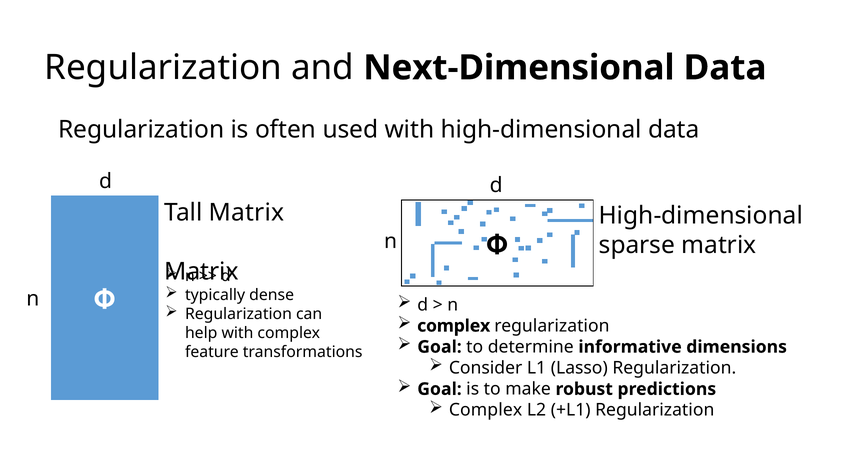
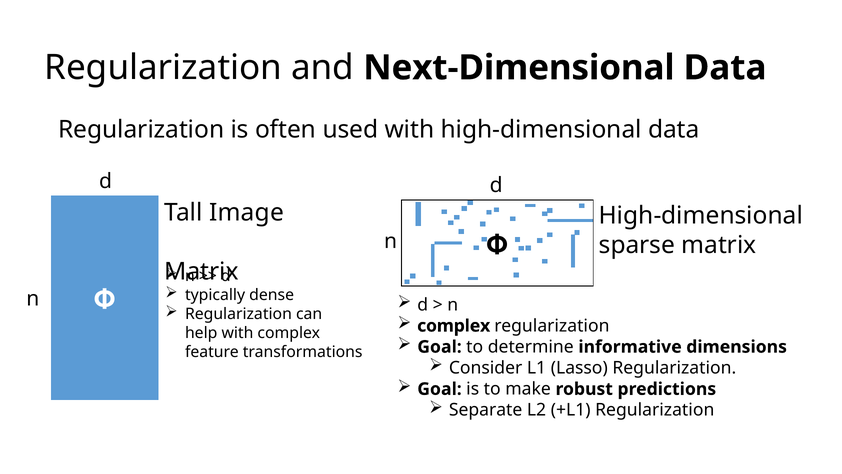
Tall Matrix: Matrix -> Image (247, 213)
Complex: Complex -> Separate (486, 410)
